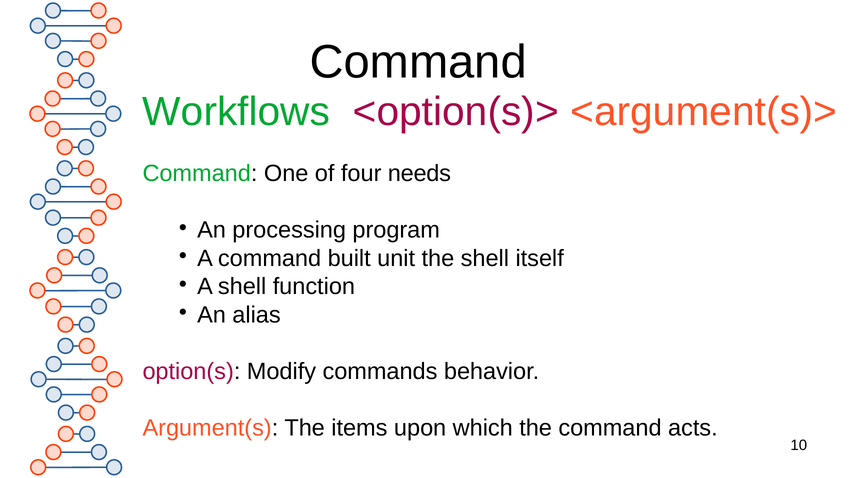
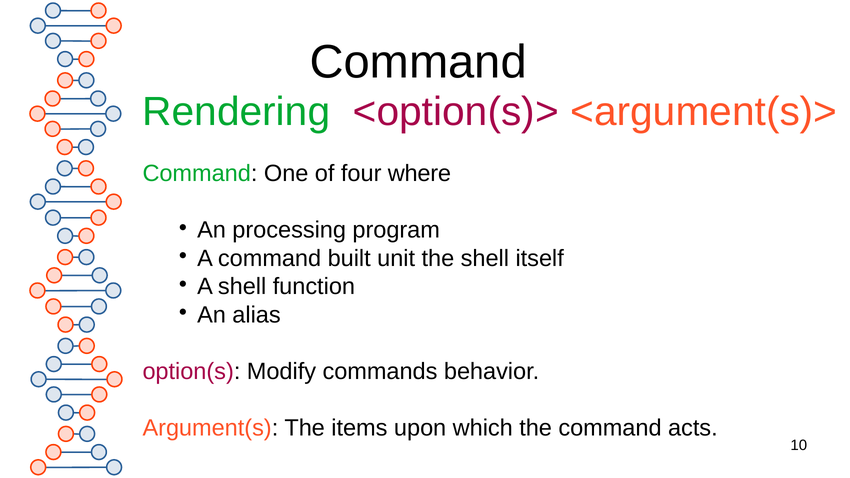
Workflows: Workflows -> Rendering (236, 112)
needs: needs -> where (419, 174)
